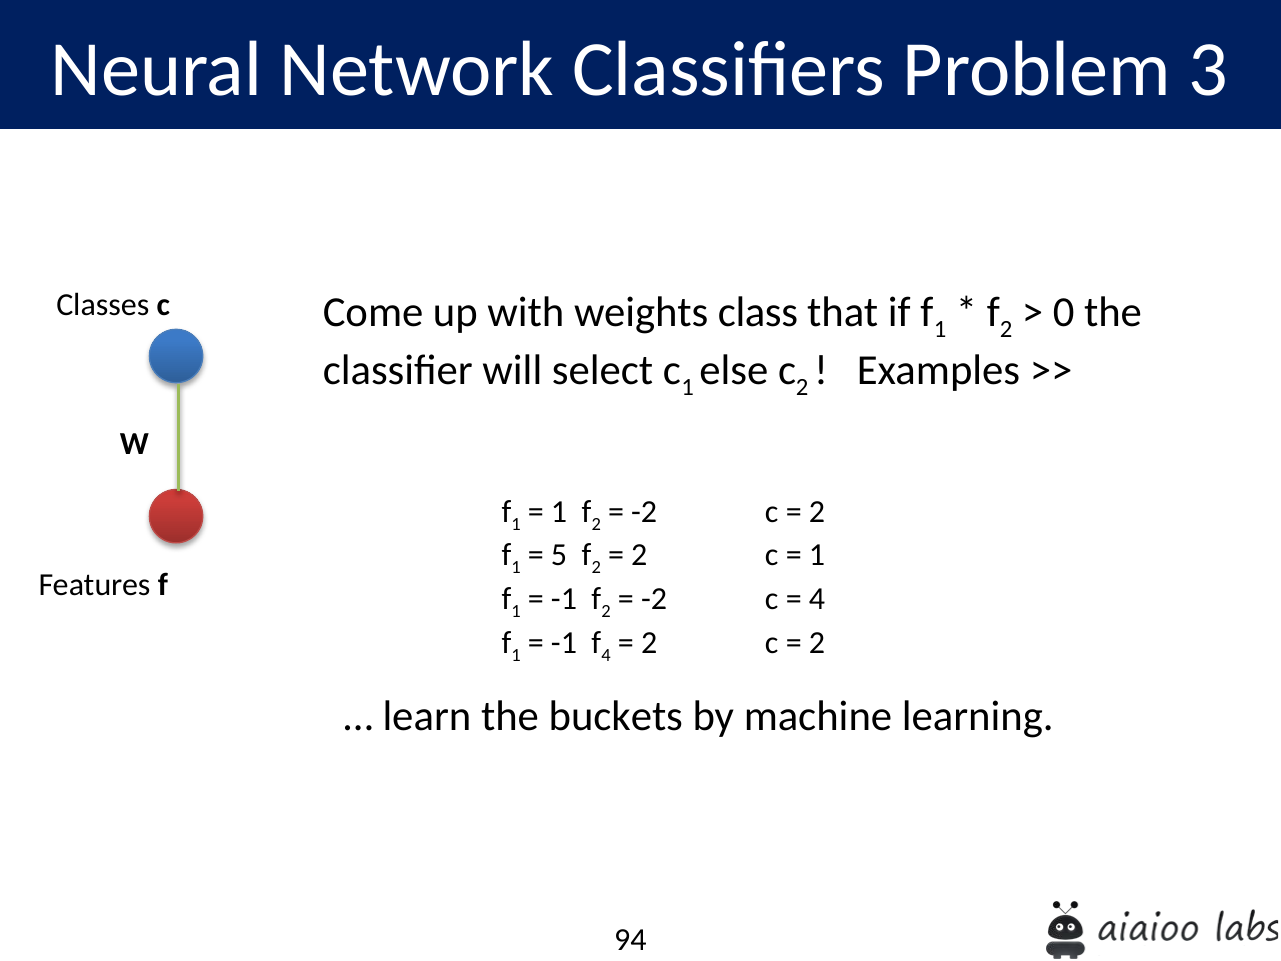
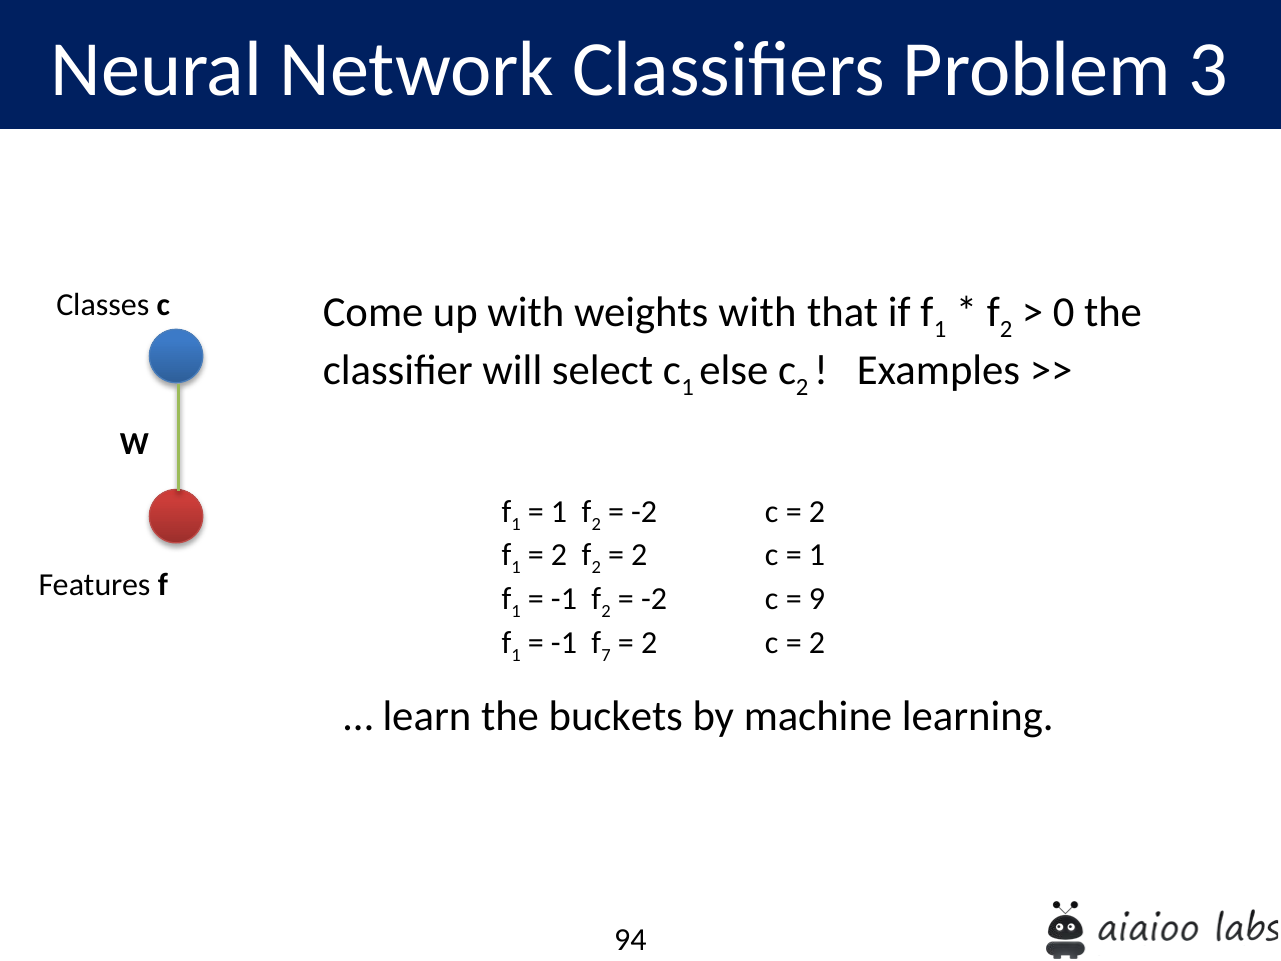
weights class: class -> with (758, 312)
5: 5 -> 2 (559, 555)
4: 4 -> 9 (817, 599)
f 4: 4 -> 7 (606, 655)
